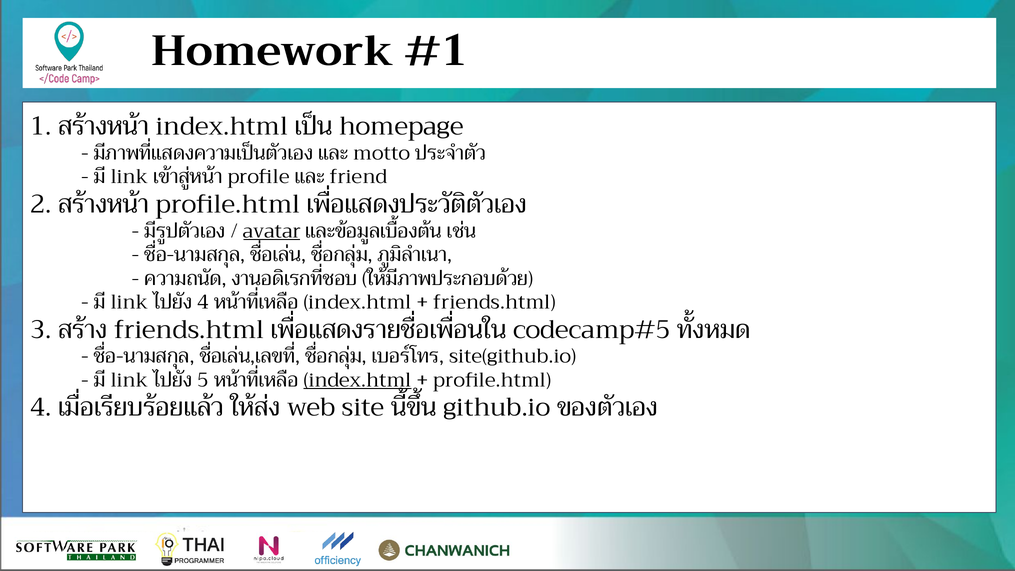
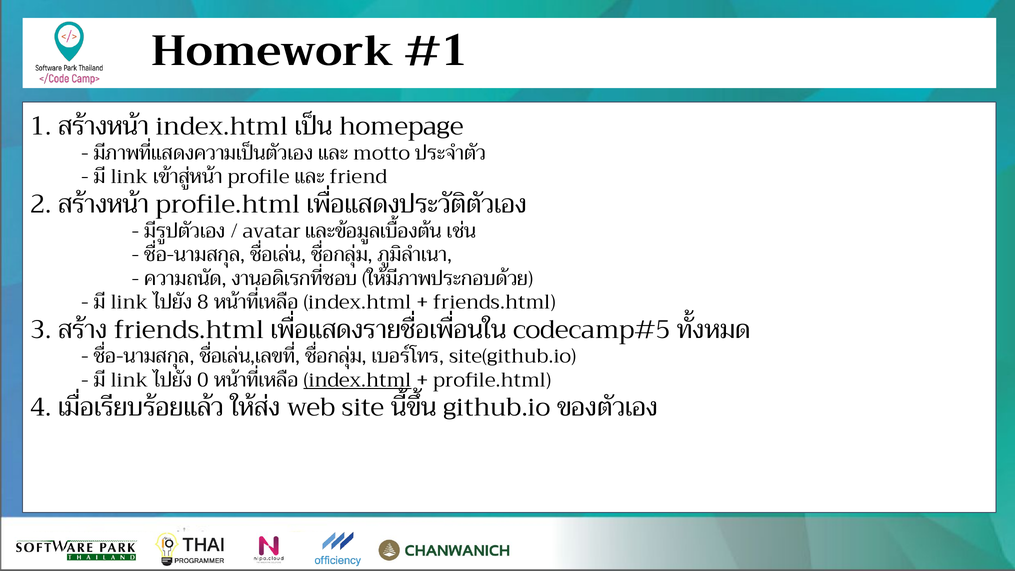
avatar underline: present -> none (272, 231)
4: 4 -> 8 (203, 302)
5: 5 -> 0 (203, 380)
